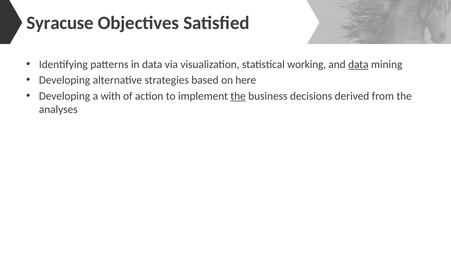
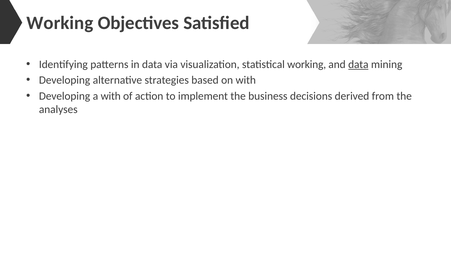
Syracuse: Syracuse -> Working (60, 23)
on here: here -> with (246, 80)
the underline: present -> none (238, 96)
